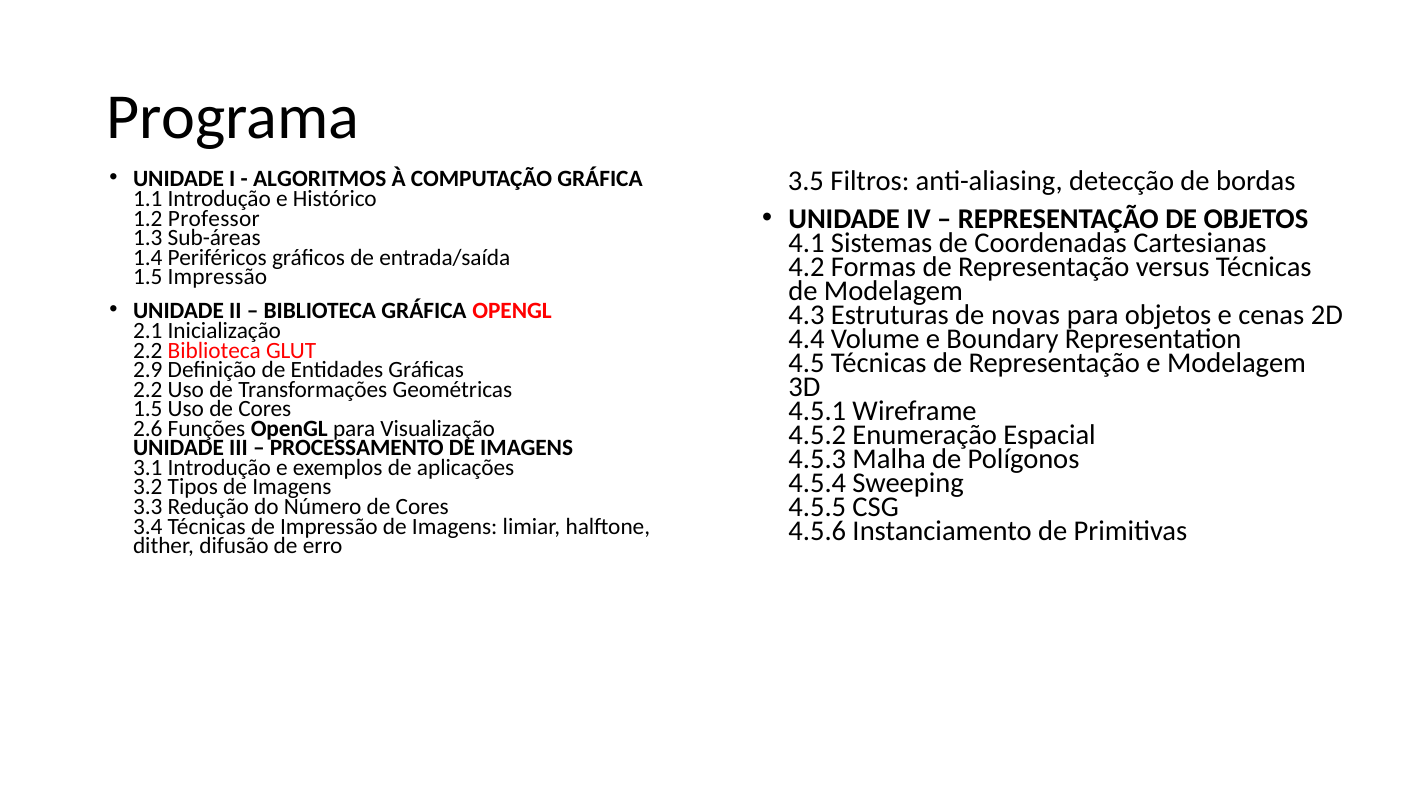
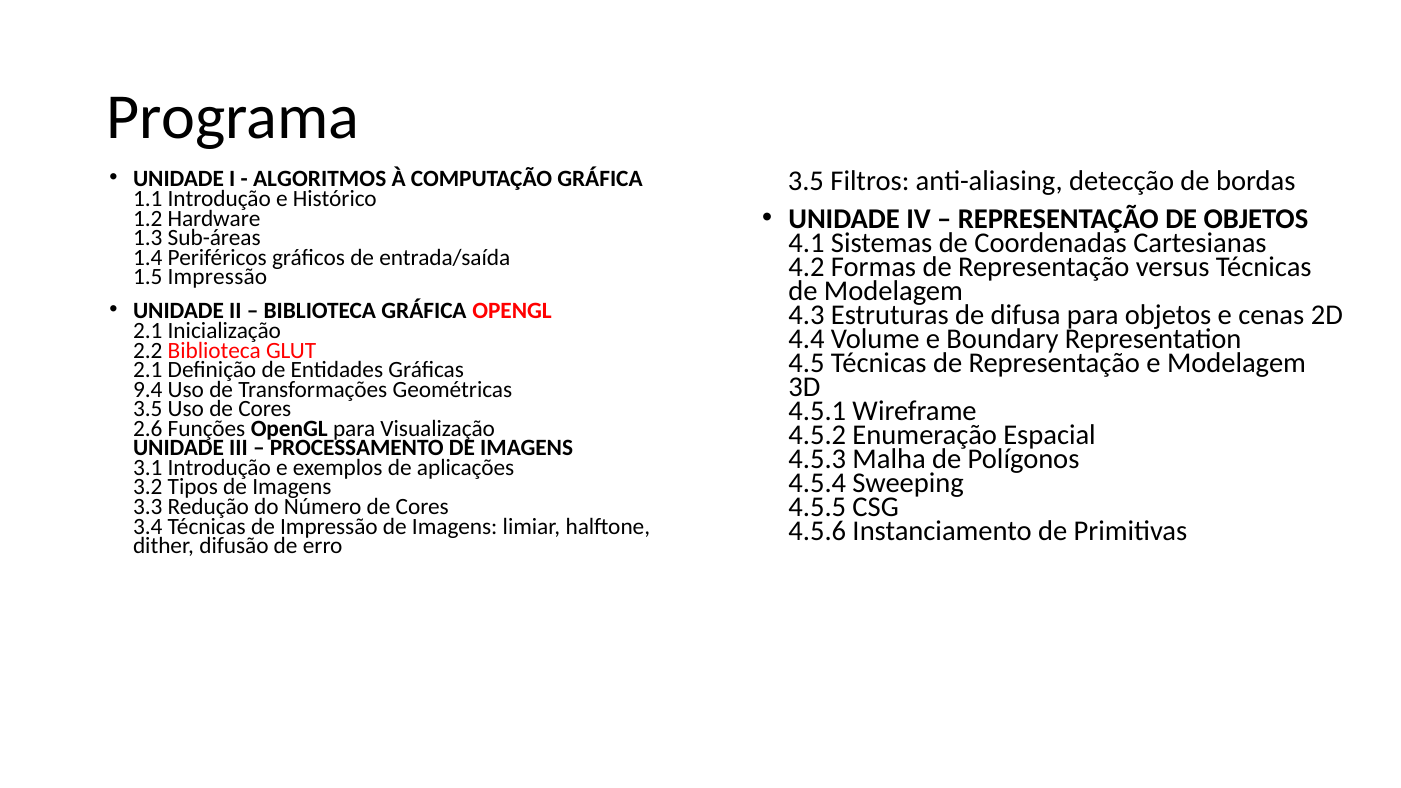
Professor: Professor -> Hardware (214, 218)
novas: novas -> difusa (1026, 316)
2.9: 2.9 -> 2.1 (148, 370)
2.2: 2.2 -> 9.4 (148, 389)
1.5: 1.5 -> 3.5 (148, 409)
